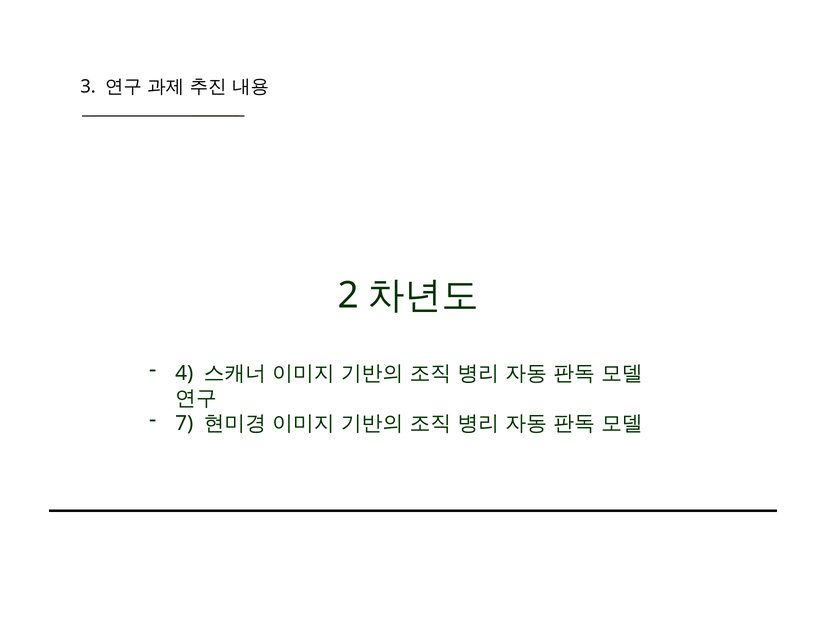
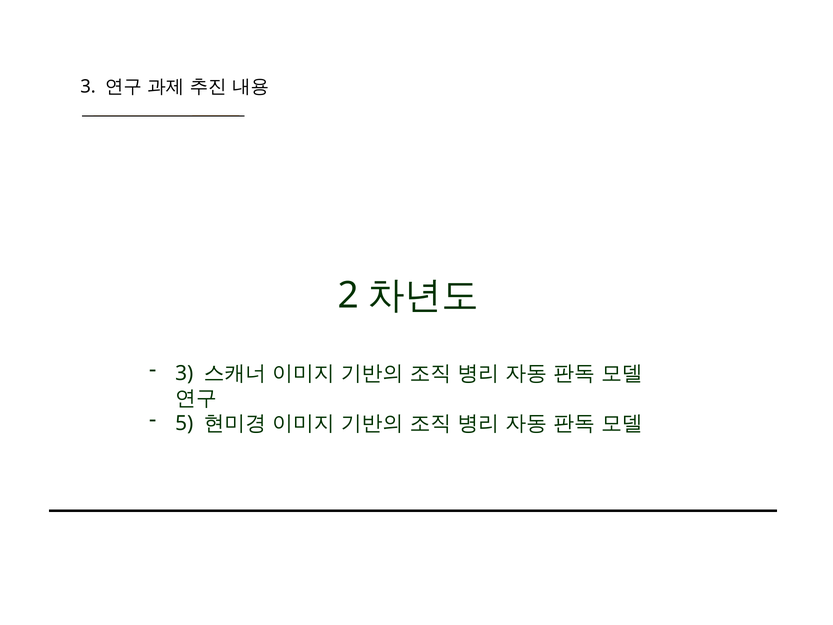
4: 4 -> 3 (184, 373)
7: 7 -> 5 (184, 423)
